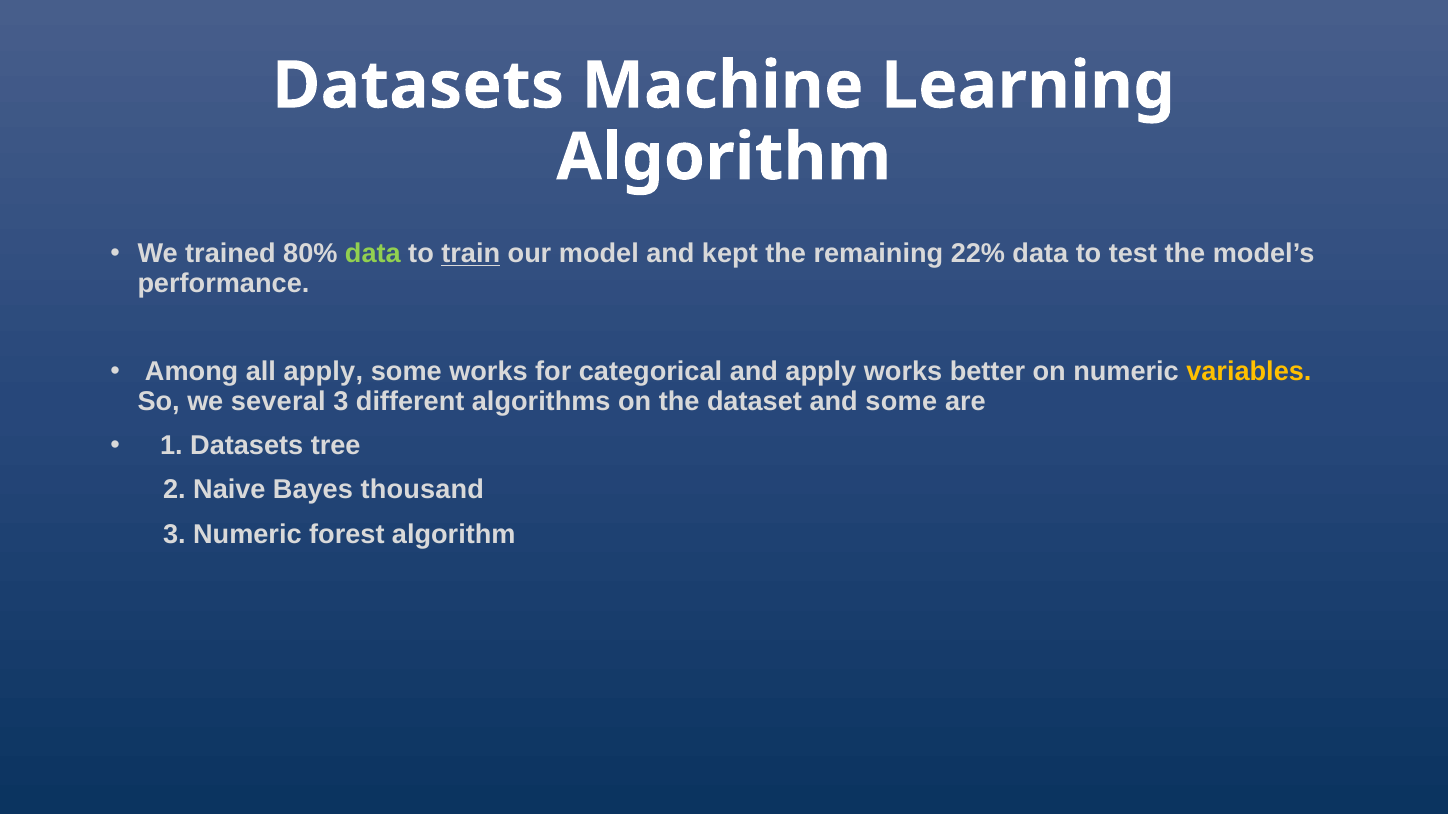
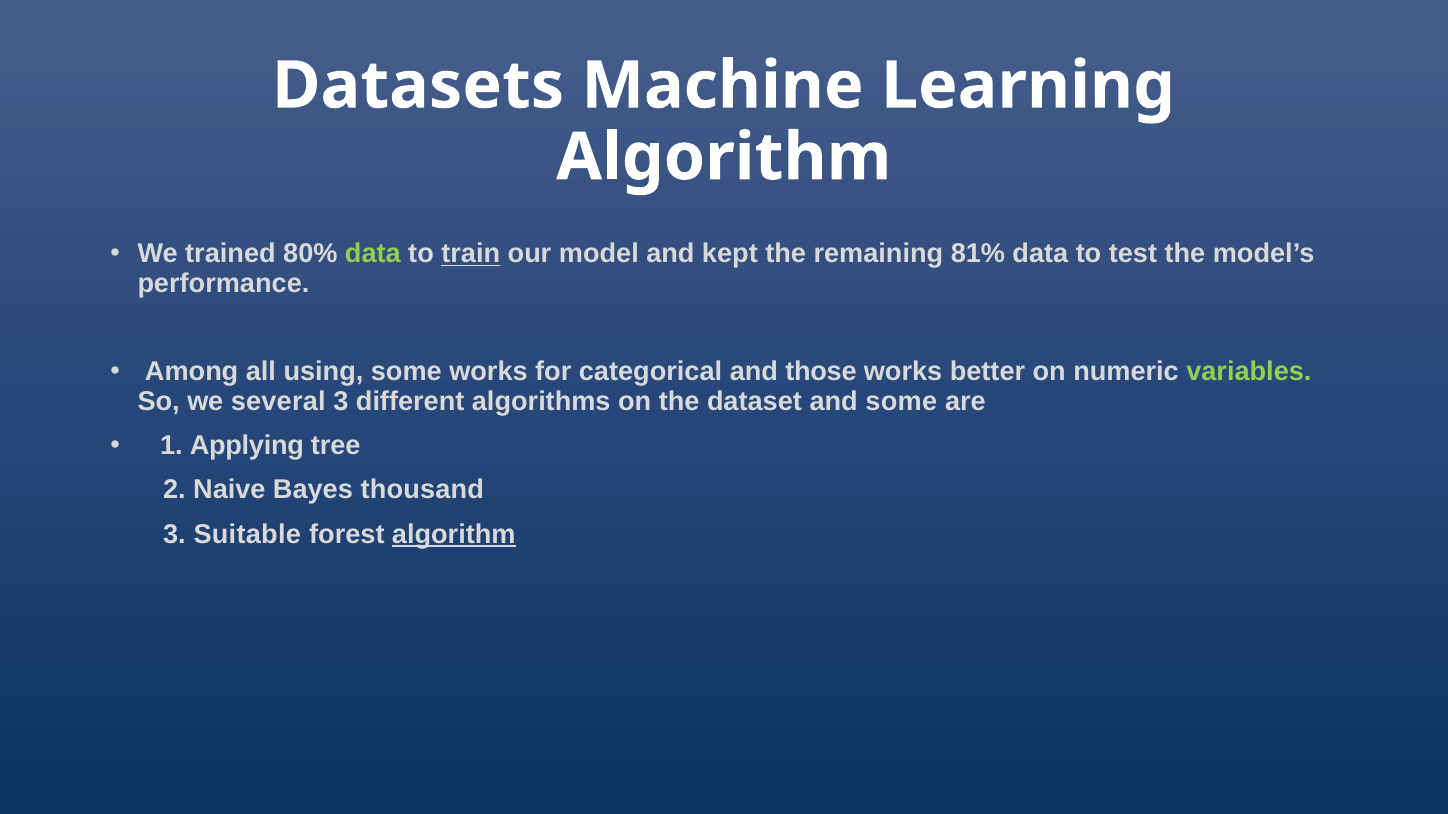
22%: 22% -> 81% (978, 254)
all apply: apply -> using (323, 372)
and apply: apply -> those (821, 372)
variables colour: yellow -> light green (1249, 372)
1 Datasets: Datasets -> Applying (247, 446)
3 Numeric: Numeric -> Suitable (247, 535)
algorithm underline: none -> present (454, 535)
